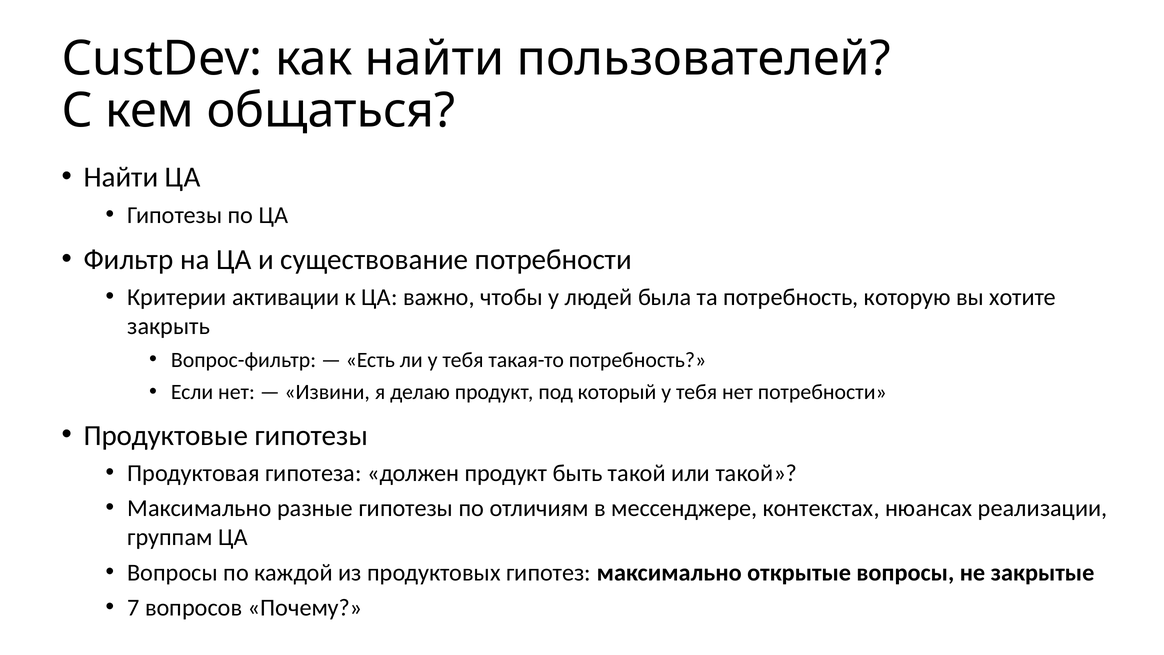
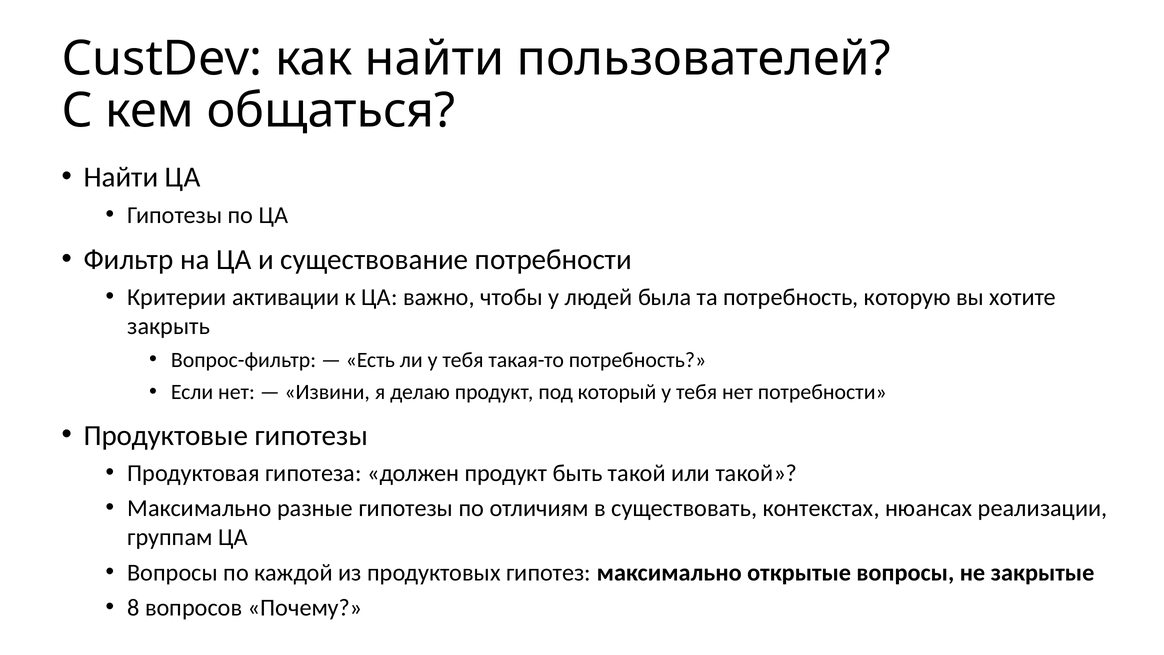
мессенджере: мессенджере -> существовать (684, 508)
7: 7 -> 8 (133, 608)
